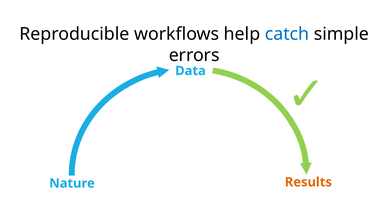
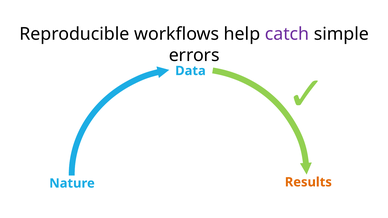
catch colour: blue -> purple (287, 34)
